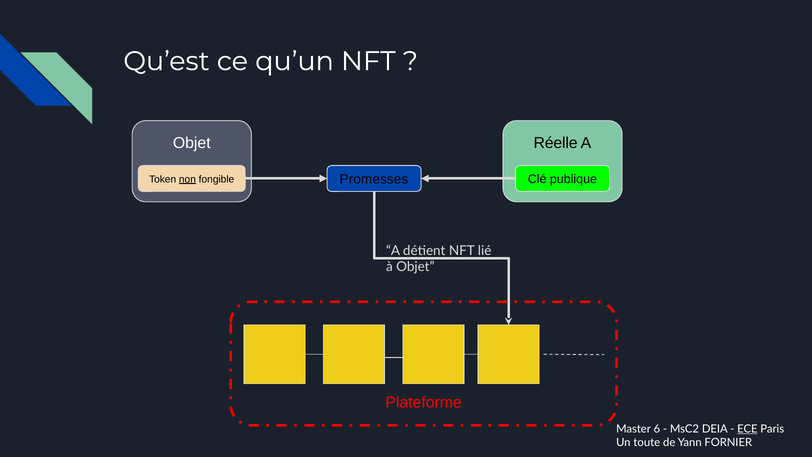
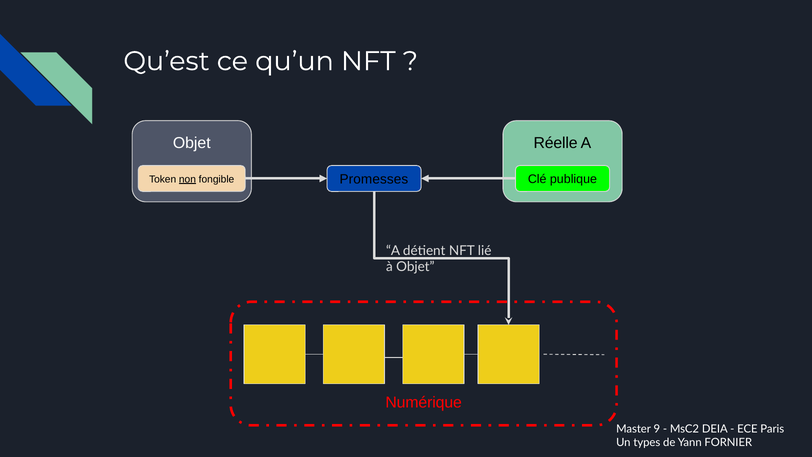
Plateforme: Plateforme -> Numérique (424, 403)
6: 6 -> 9 (657, 429)
ECE underline: present -> none (747, 429)
toute: toute -> types (647, 442)
